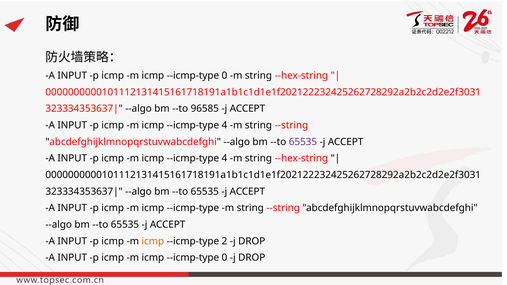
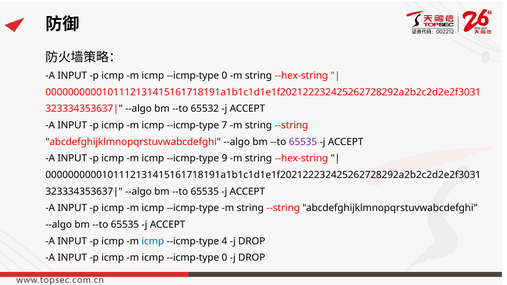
96585: 96585 -> 65532 (205, 109)
4: 4 -> 7 (224, 125)
4: 4 -> 9 (224, 158)
icmp colour: orange -> blue (153, 241)
2: 2 -> 4 (224, 241)
